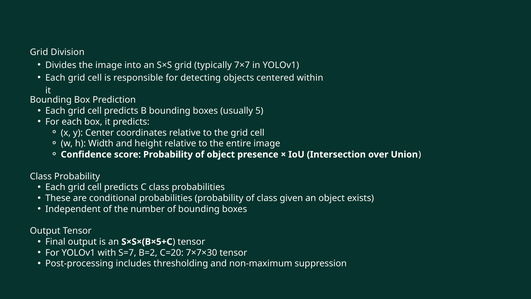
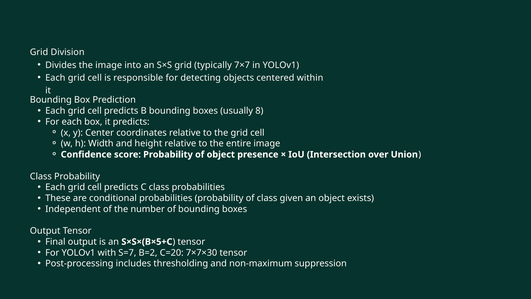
5: 5 -> 8 (259, 111)
